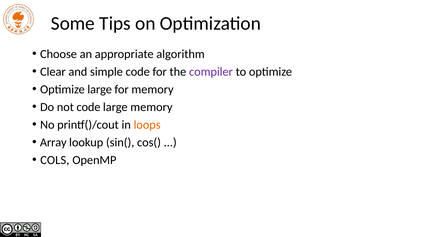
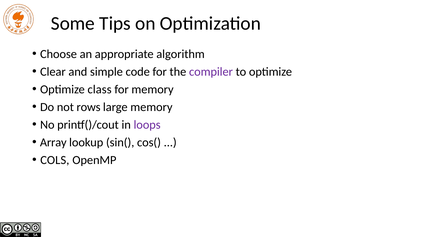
Optimize large: large -> class (100, 89)
not code: code -> rows (89, 107)
loops colour: orange -> purple (147, 125)
